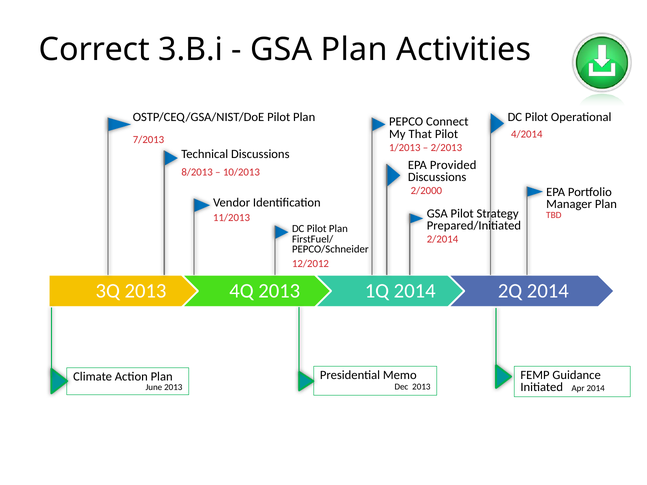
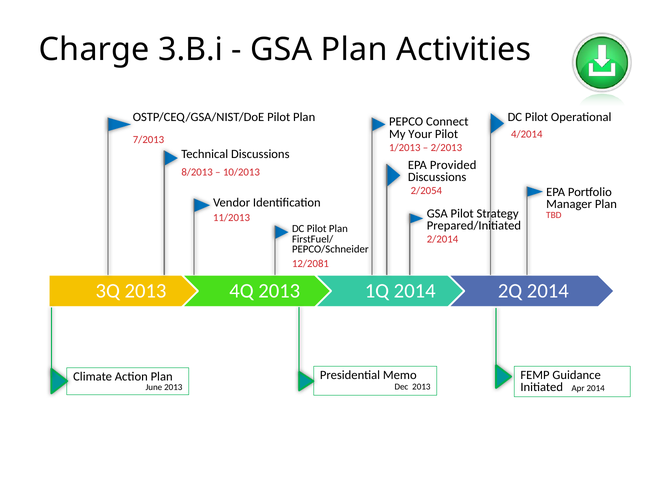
Correct: Correct -> Charge (94, 50)
That: That -> Your (420, 134)
2/2000: 2/2000 -> 2/2054 (426, 191)
12/2012: 12/2012 -> 12/2081 (310, 264)
